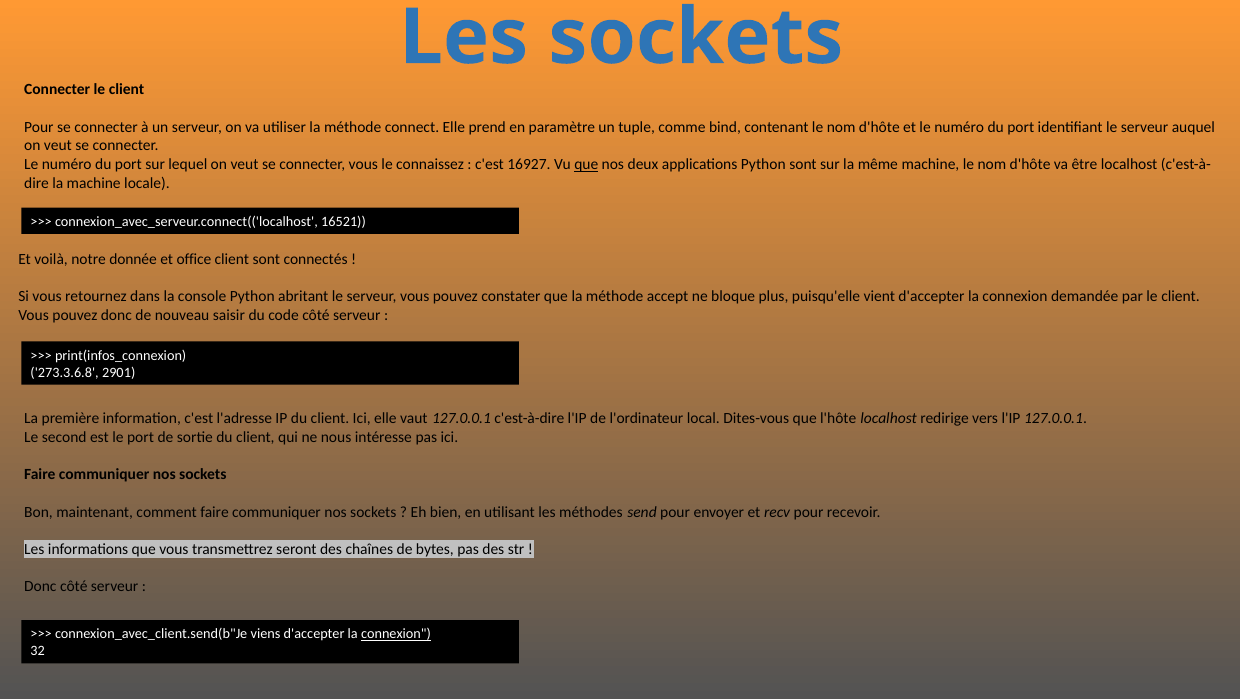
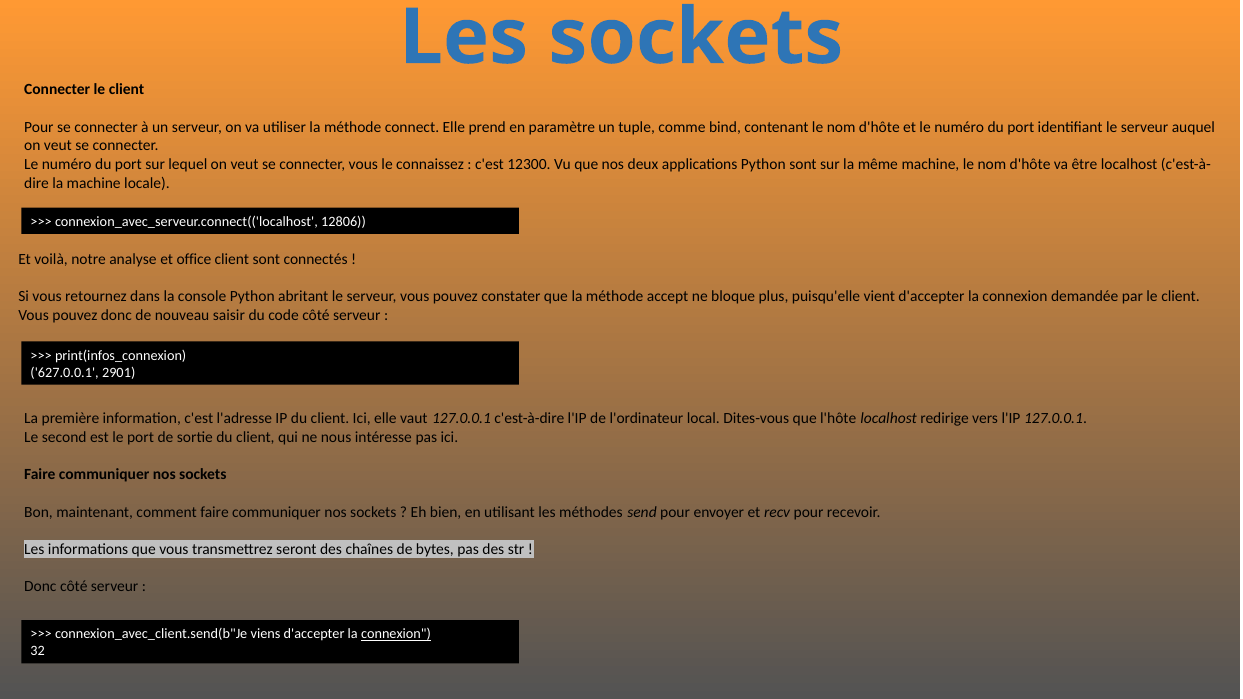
16927: 16927 -> 12300 (529, 164)
que underline: present -> none (586, 164)
16521: 16521 -> 12806 (343, 222)
donnée: donnée -> analyse (133, 259)
273.3.6.8: 273.3.6.8 -> 627.0.0.1 (65, 373)
